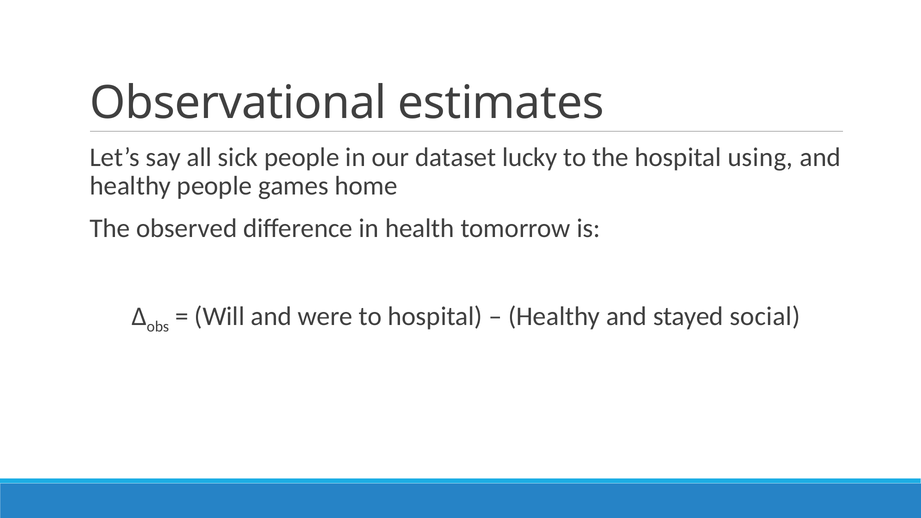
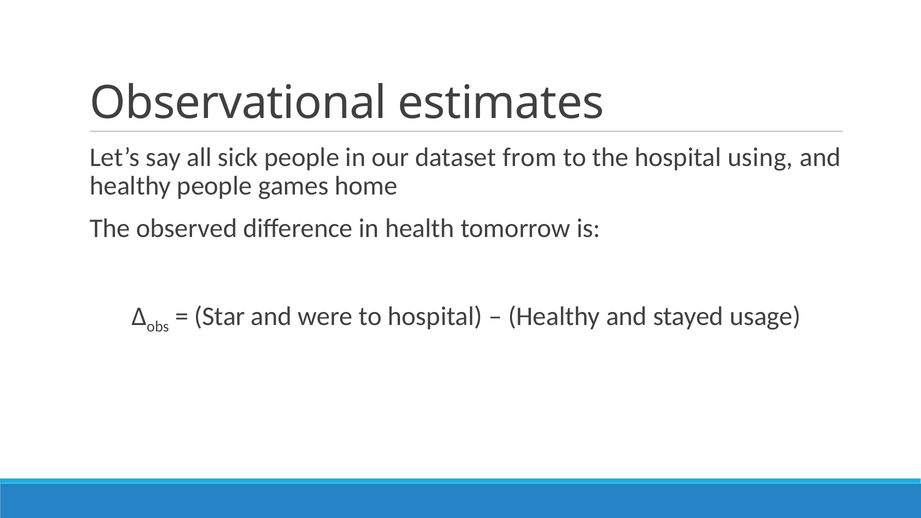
lucky: lucky -> from (530, 157)
Will: Will -> Star (220, 316)
social: social -> usage (765, 316)
